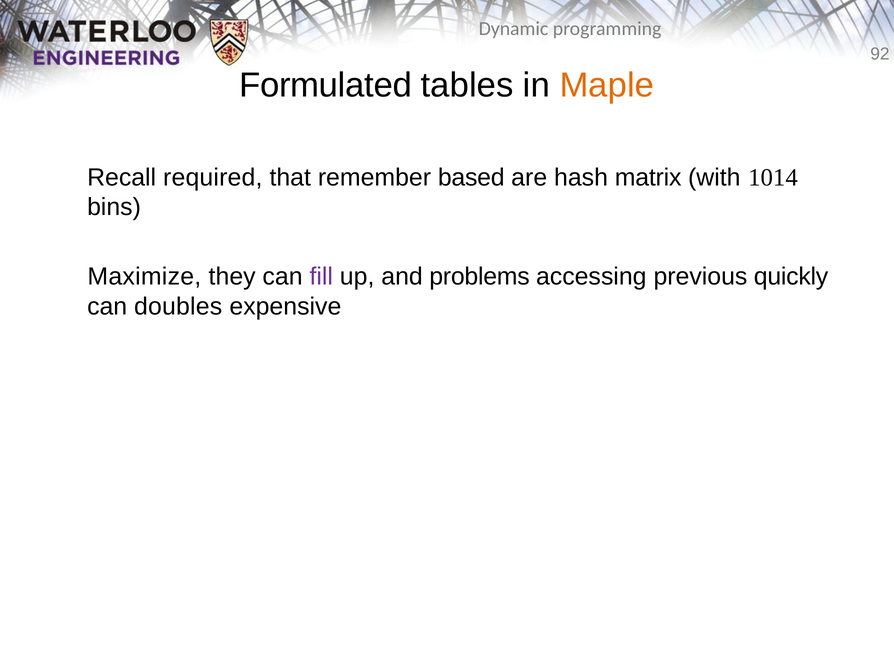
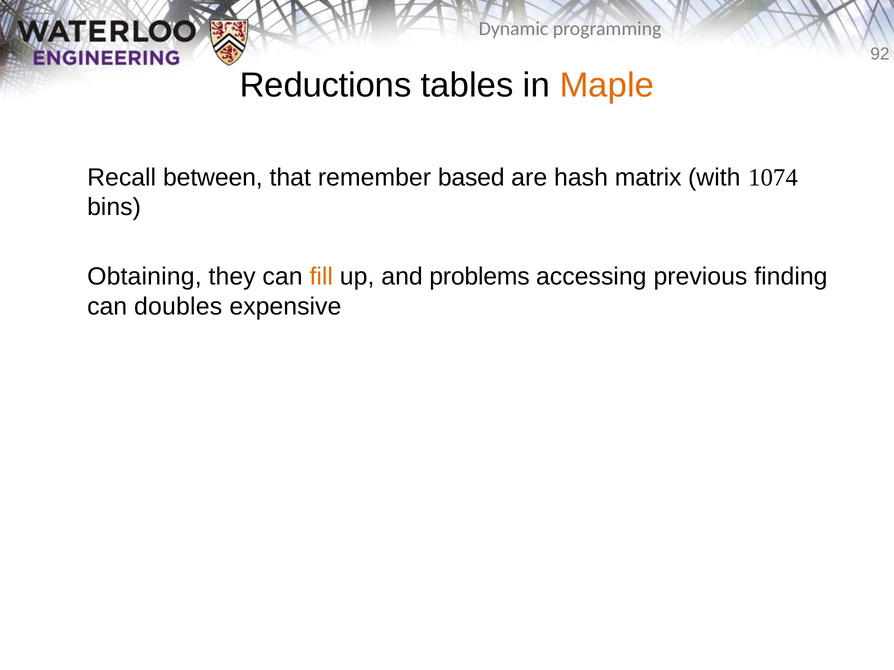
Formulated: Formulated -> Reductions (326, 85)
required: required -> between (213, 178)
1014: 1014 -> 1074 (773, 178)
Maximize: Maximize -> Obtaining (144, 277)
fill colour: purple -> orange (321, 277)
quickly: quickly -> finding (791, 277)
